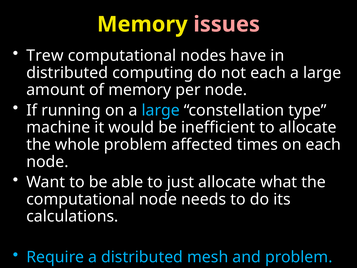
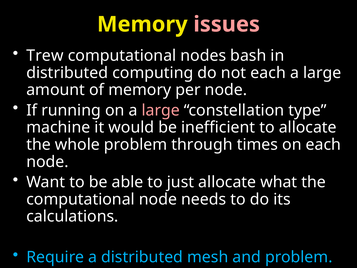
have: have -> bash (248, 56)
large colour: light blue -> pink (161, 110)
affected: affected -> through (202, 144)
